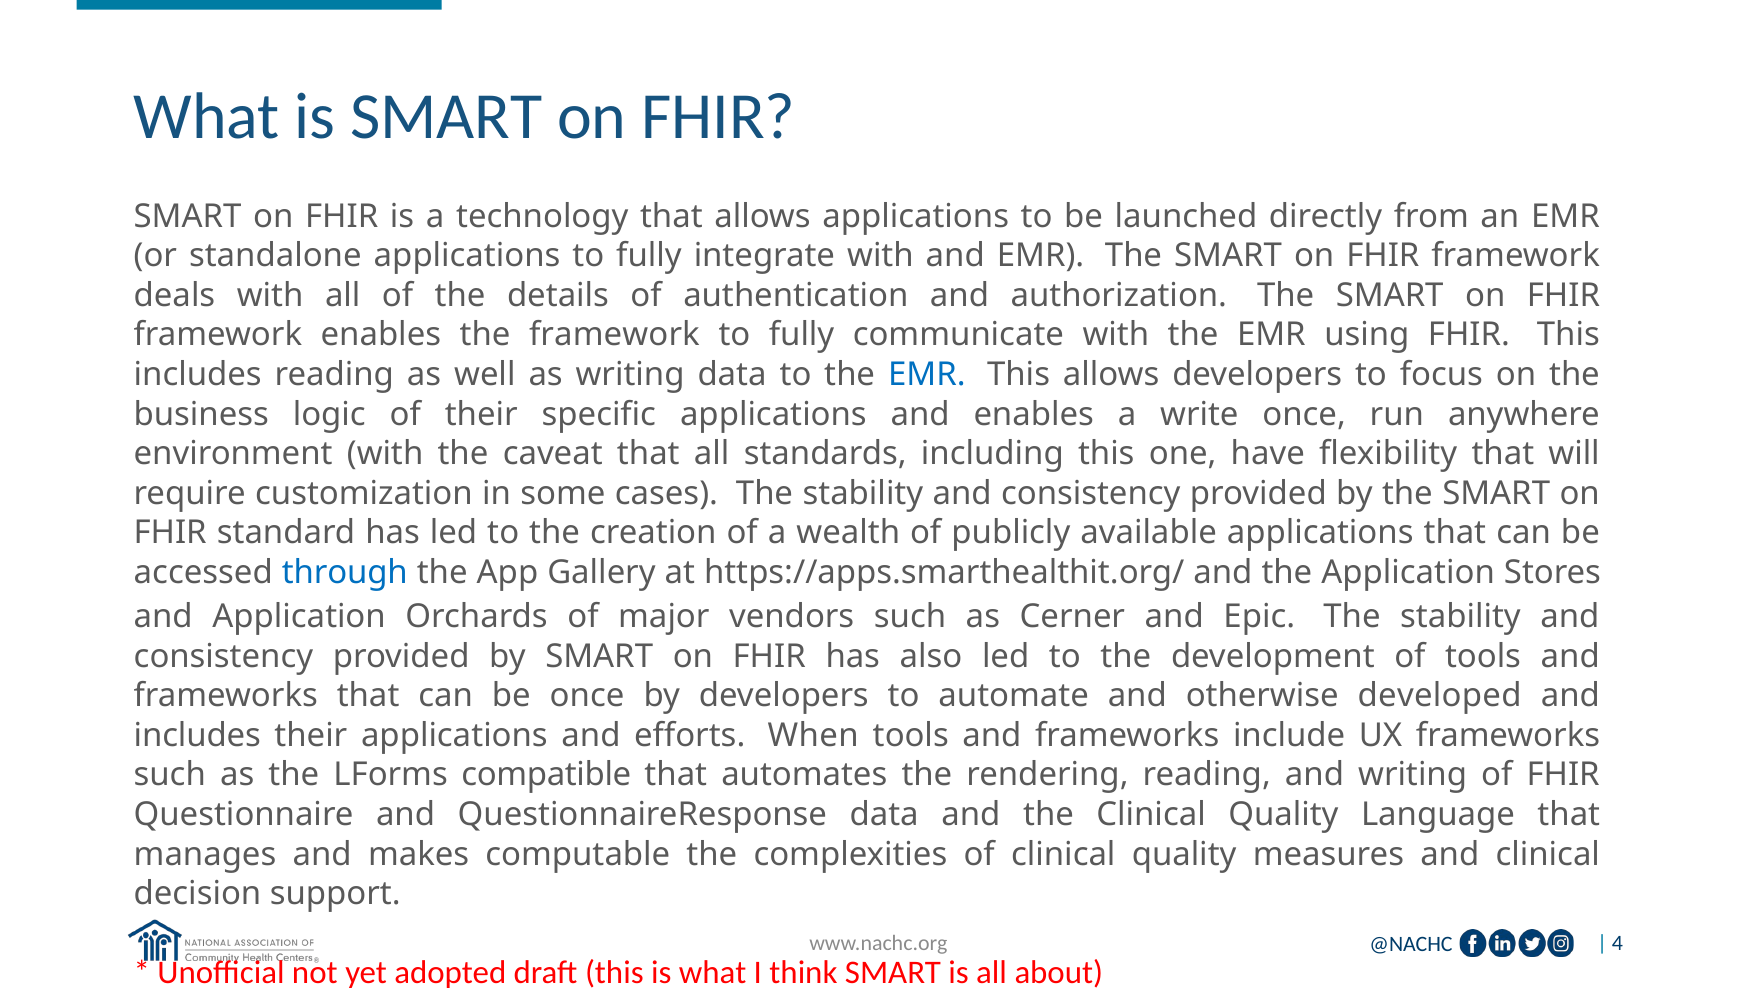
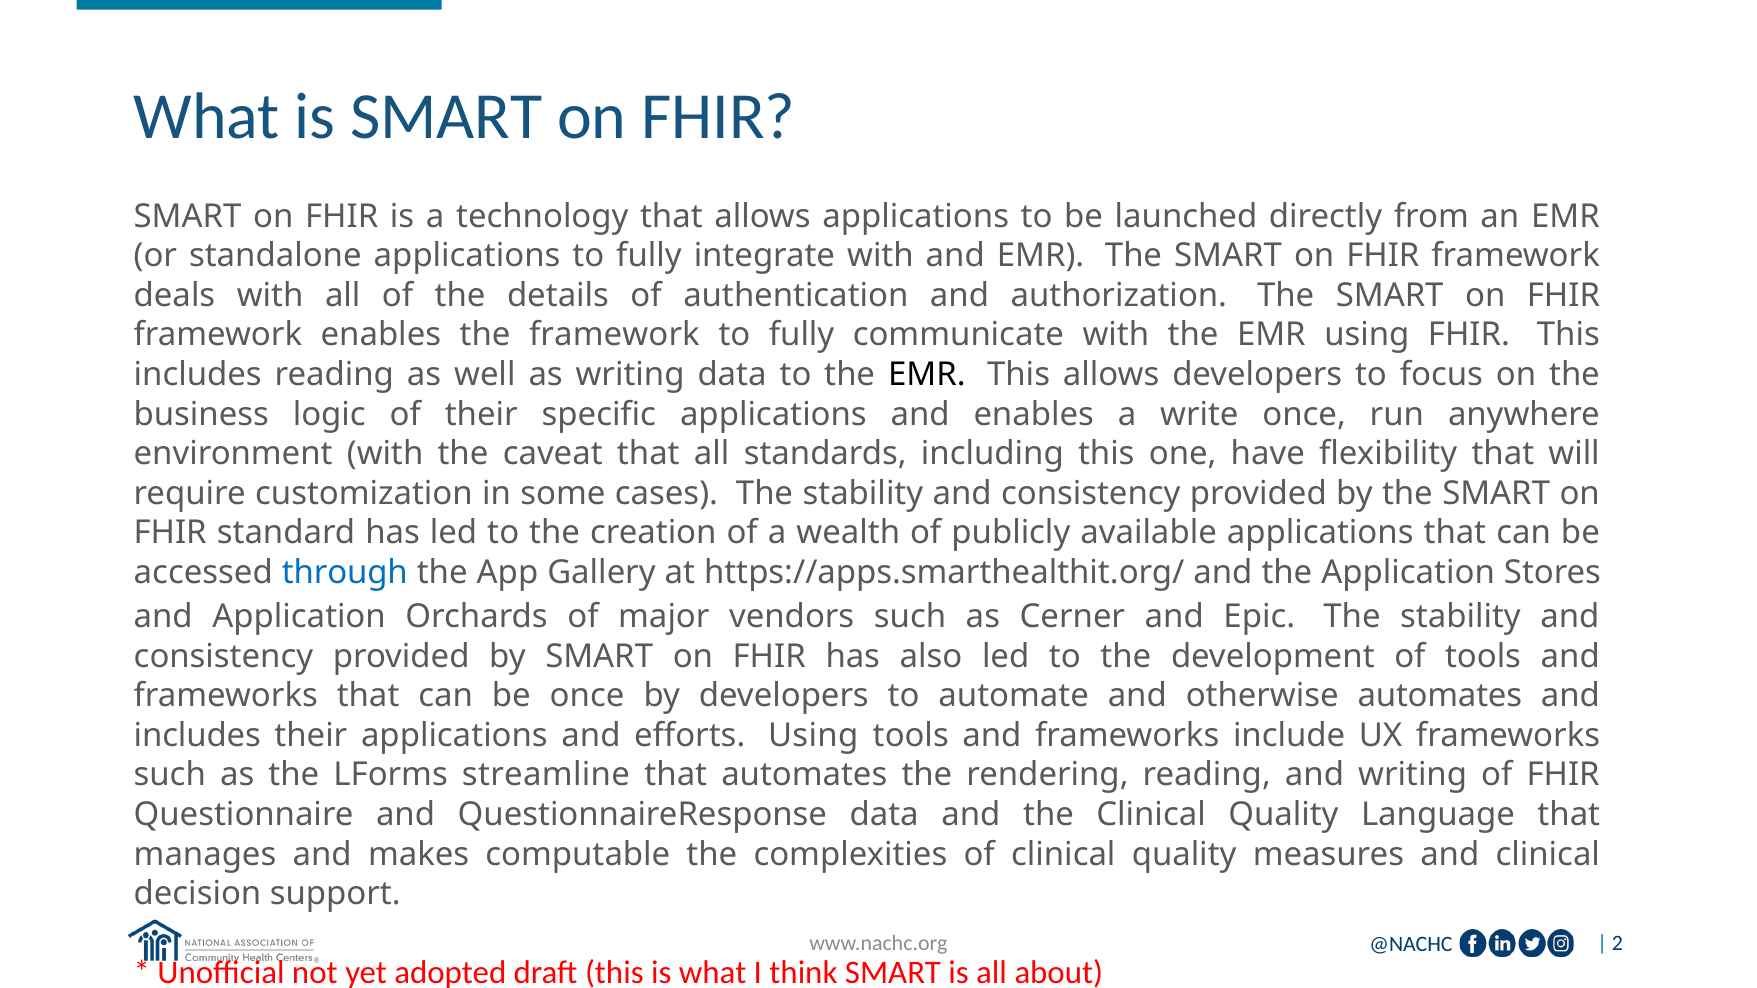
EMR colour: blue -> black (927, 375)
otherwise developed: developed -> automates (1440, 696)
efforts When: When -> Using (813, 736)
compatible: compatible -> streamline (546, 775)
4: 4 -> 2 (1618, 944)
